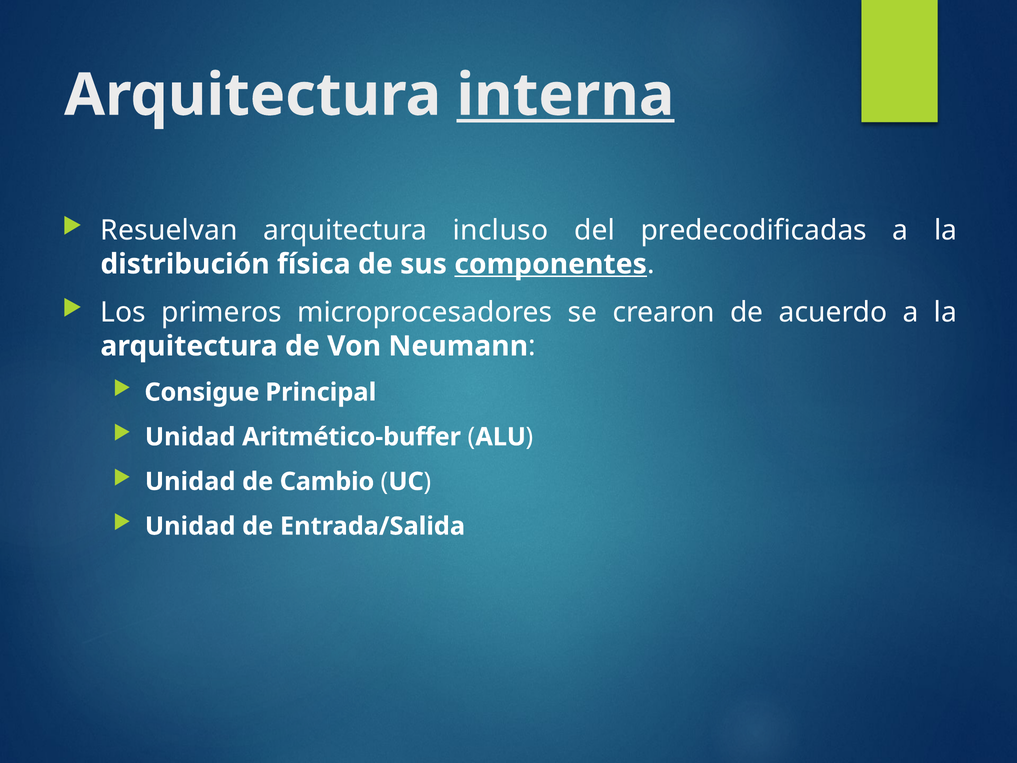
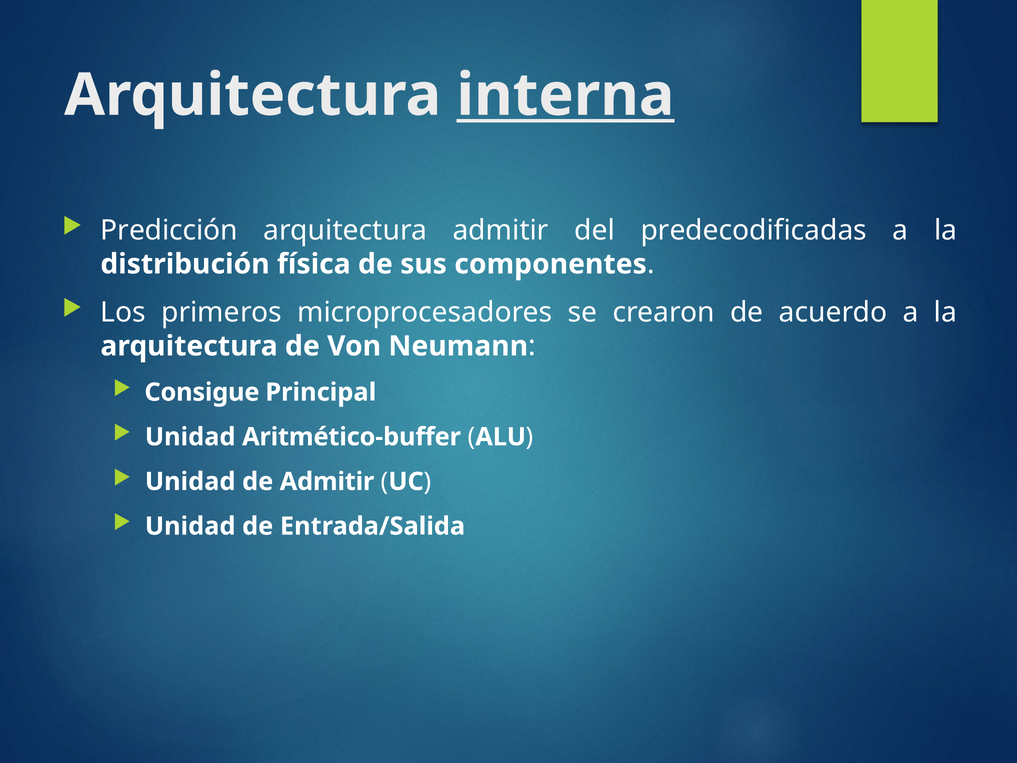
Resuelvan: Resuelvan -> Predicción (169, 230)
arquitectura incluso: incluso -> admitir (501, 230)
componentes underline: present -> none (551, 264)
de Cambio: Cambio -> Admitir (327, 481)
